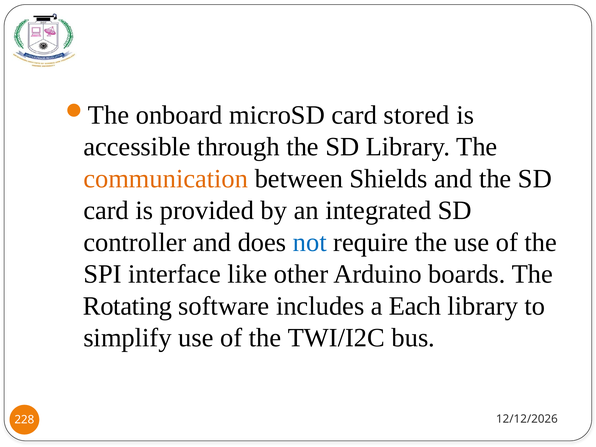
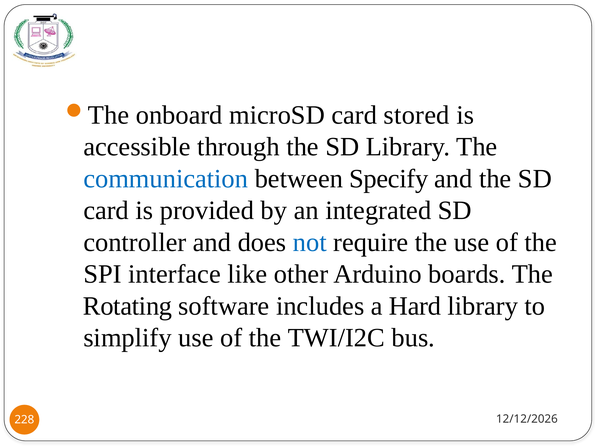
communication colour: orange -> blue (166, 179)
Shields: Shields -> Specify (389, 179)
Each: Each -> Hard (415, 306)
